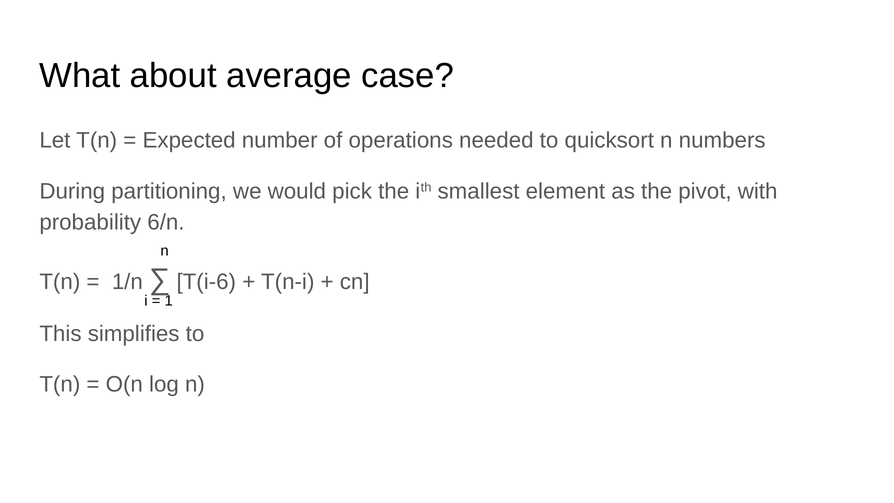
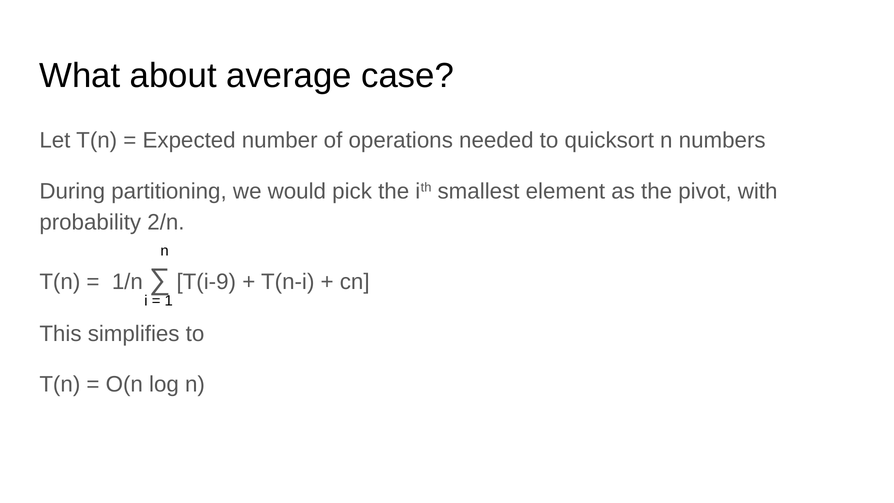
6/n: 6/n -> 2/n (166, 222)
T(i-6: T(i-6 -> T(i-9 (206, 282)
